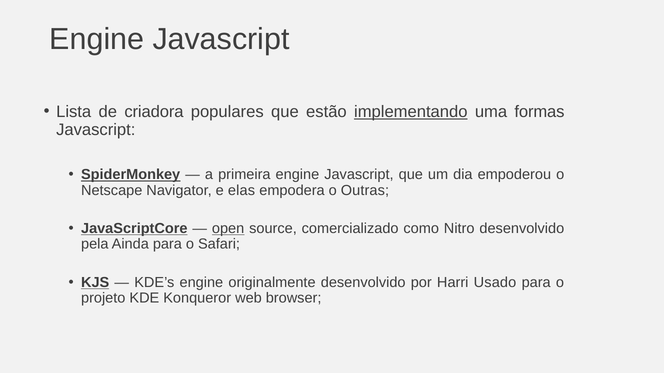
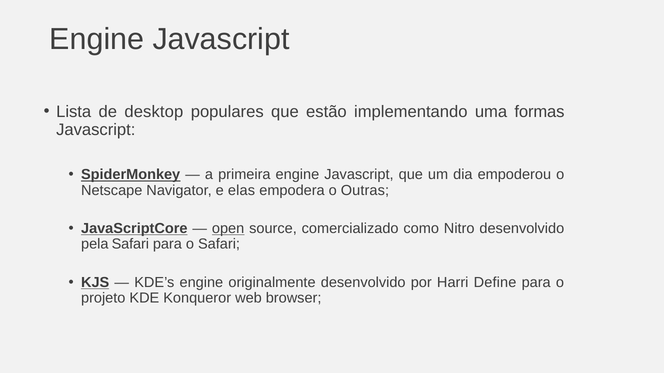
criadora: criadora -> desktop (154, 112)
implementando underline: present -> none (411, 112)
pela Ainda: Ainda -> Safari (130, 244)
Usado: Usado -> Define (495, 283)
